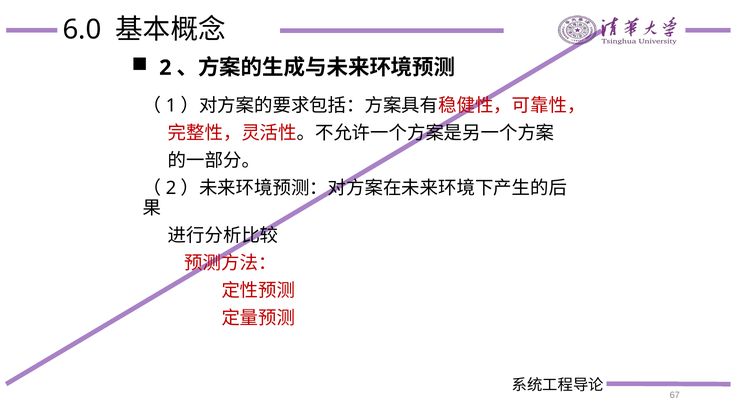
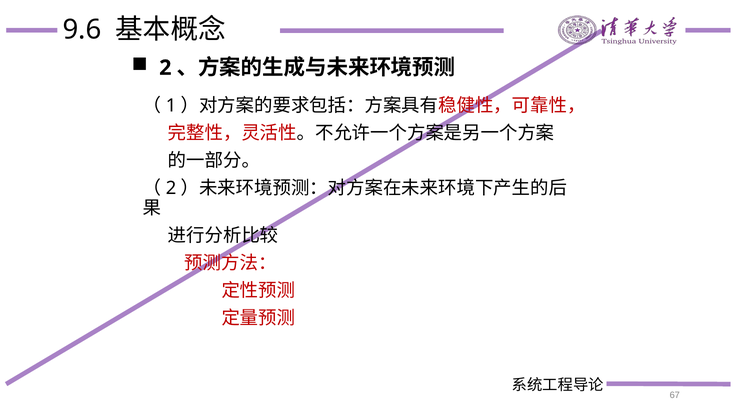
6.0: 6.0 -> 9.6 (82, 30)
